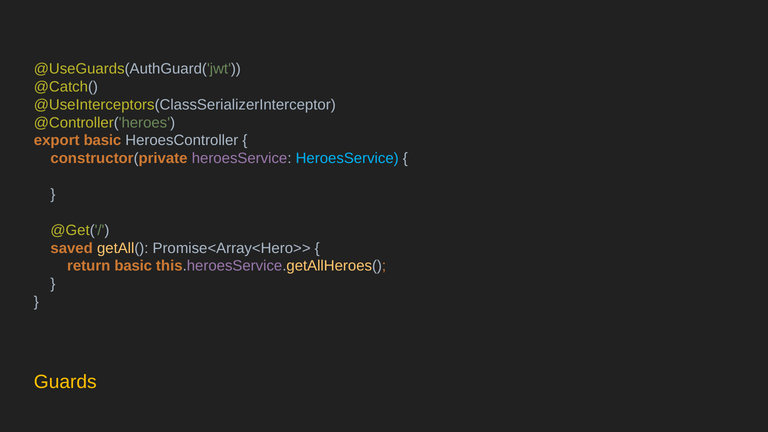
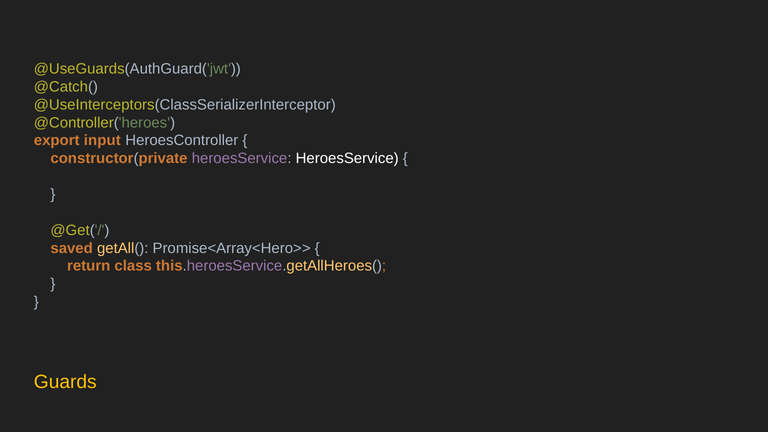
export basic: basic -> input (102, 141)
HeroesService colour: light blue -> white (347, 158)
return basic: basic -> class (133, 266)
